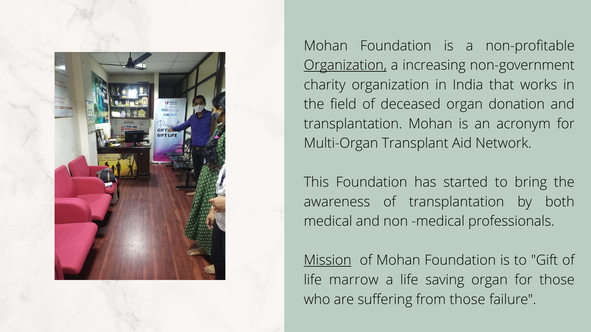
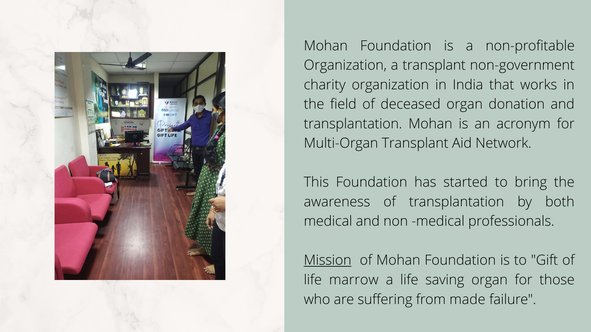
Organization underline: present -> none (345, 65)
a increasing: increasing -> transplant (434, 65)
from those: those -> made (467, 300)
